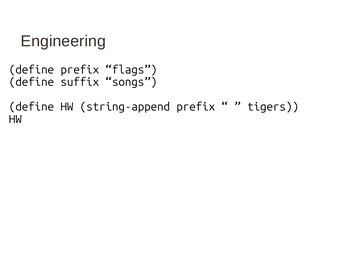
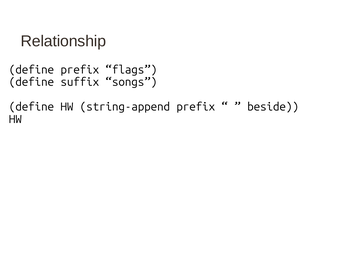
Engineering: Engineering -> Relationship (63, 41)
tigers: tigers -> beside (273, 107)
